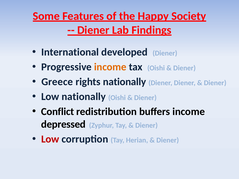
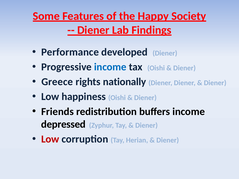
International: International -> Performance (70, 52)
income colour: orange -> blue (110, 67)
Low nationally: nationally -> happiness (84, 97)
Conflict: Conflict -> Friends (58, 112)
